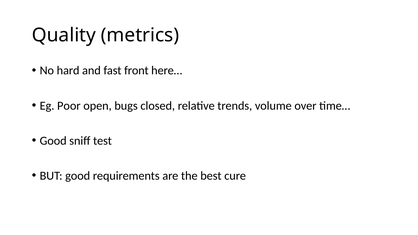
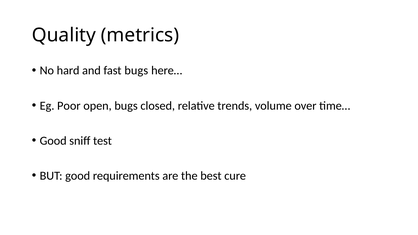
fast front: front -> bugs (136, 71)
